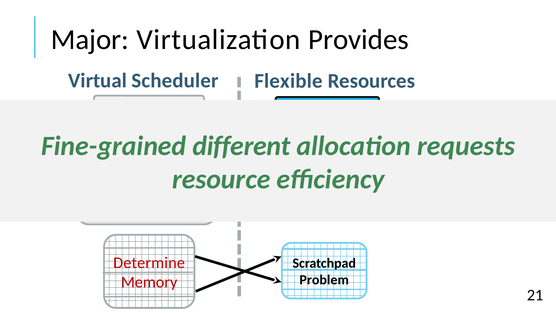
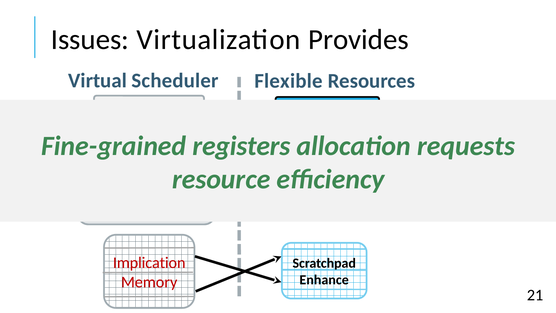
Major: Major -> Issues (90, 39)
different: different -> registers (241, 146)
Determine: Determine -> Implication (149, 263)
Problem: Problem -> Enhance (324, 280)
